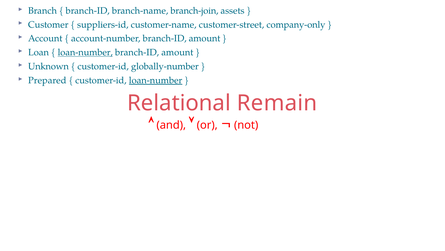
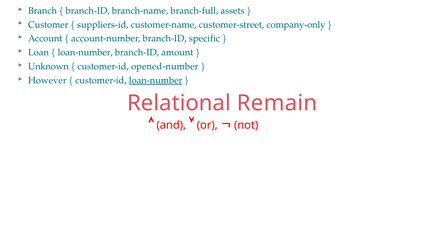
branch-join: branch-join -> branch-full (194, 11)
account-number branch-ID amount: amount -> specific (204, 38)
loan-number underline: present -> none (85, 52)
globally-number: globally-number -> opened-number (165, 66)
Prepared: Prepared -> However (47, 80)
